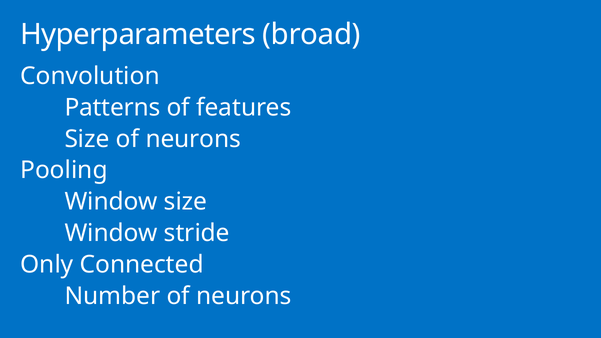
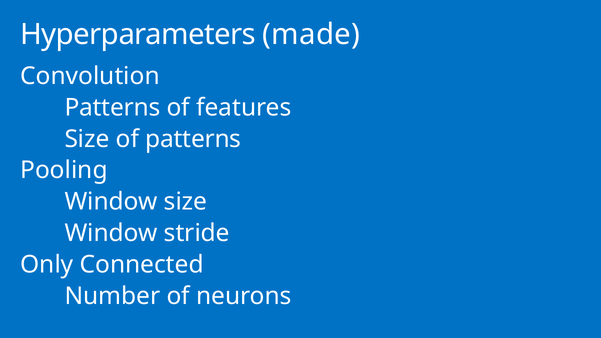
broad: broad -> made (311, 34)
Size of neurons: neurons -> patterns (193, 139)
